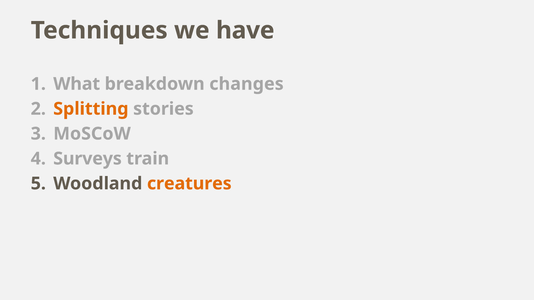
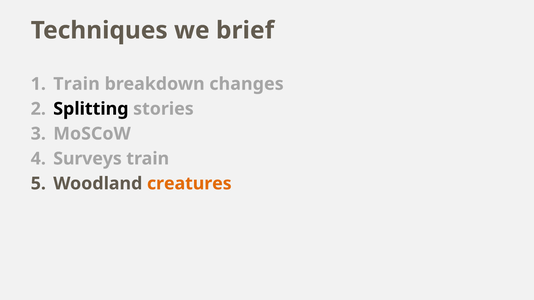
have: have -> brief (245, 30)
What: What -> Train (77, 84)
Splitting colour: orange -> black (91, 109)
